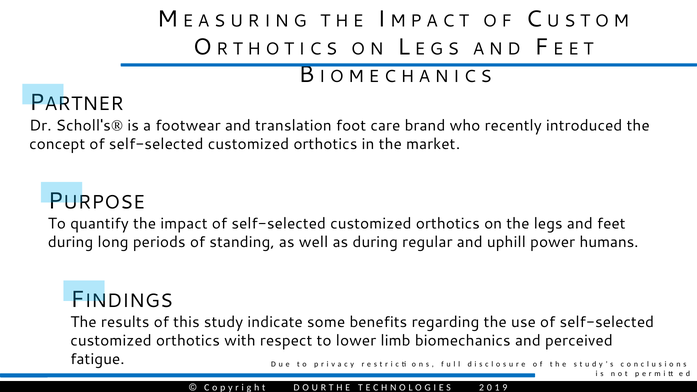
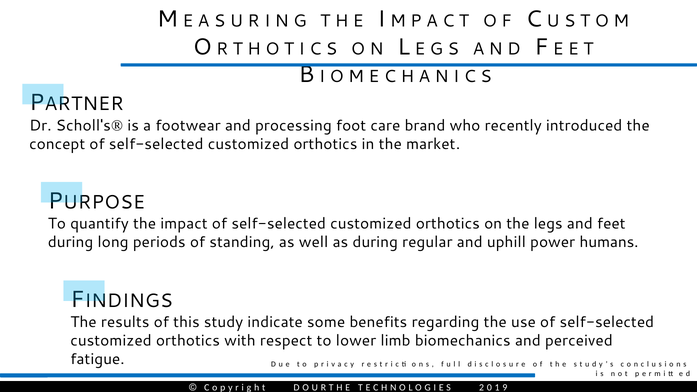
translation: translation -> processing (293, 126)
